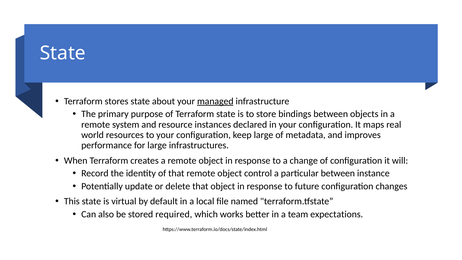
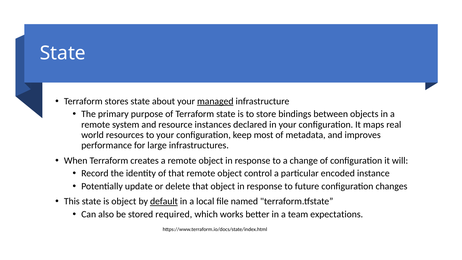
keep large: large -> most (264, 135)
particular between: between -> encoded (338, 173)
is virtual: virtual -> object (124, 201)
default underline: none -> present (164, 201)
